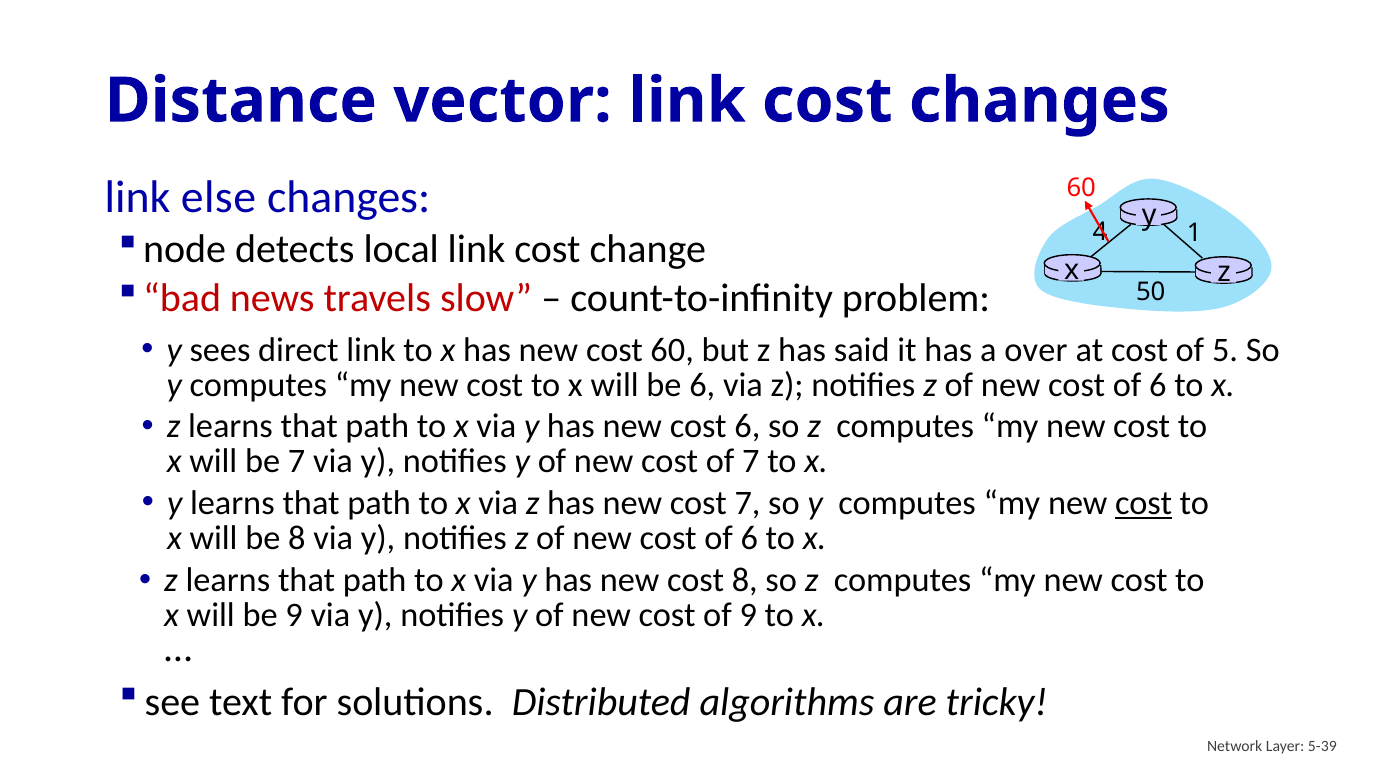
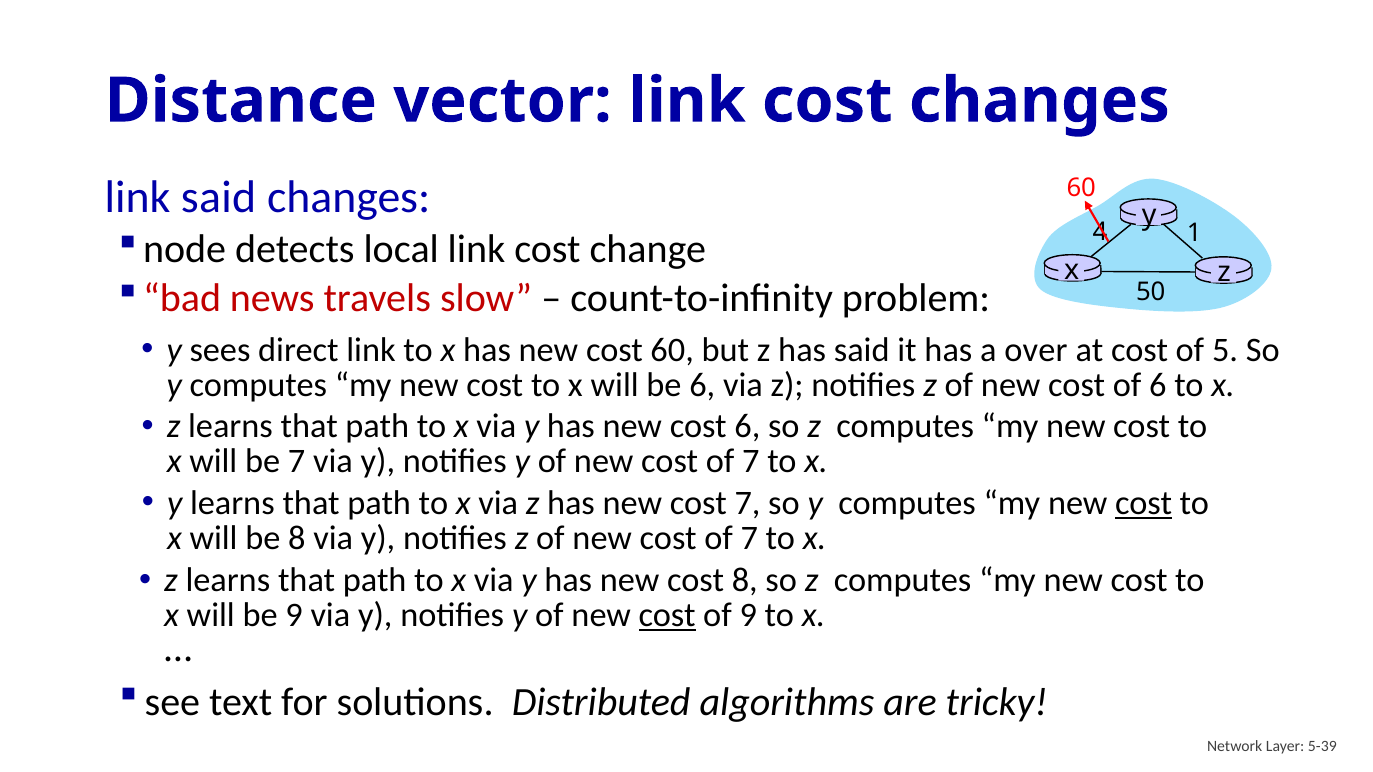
link else: else -> said (219, 198)
6: 6 -> 7 (749, 538)
cost underline: none -> present (667, 616)
